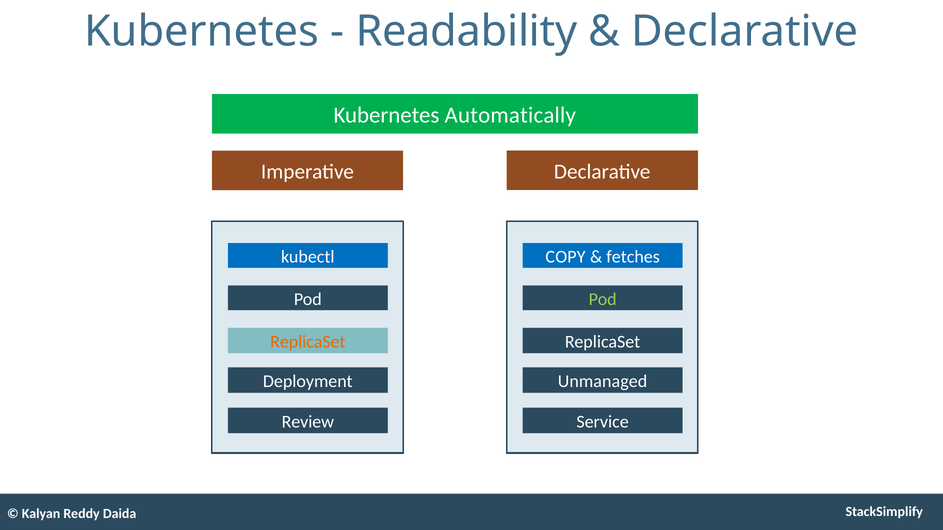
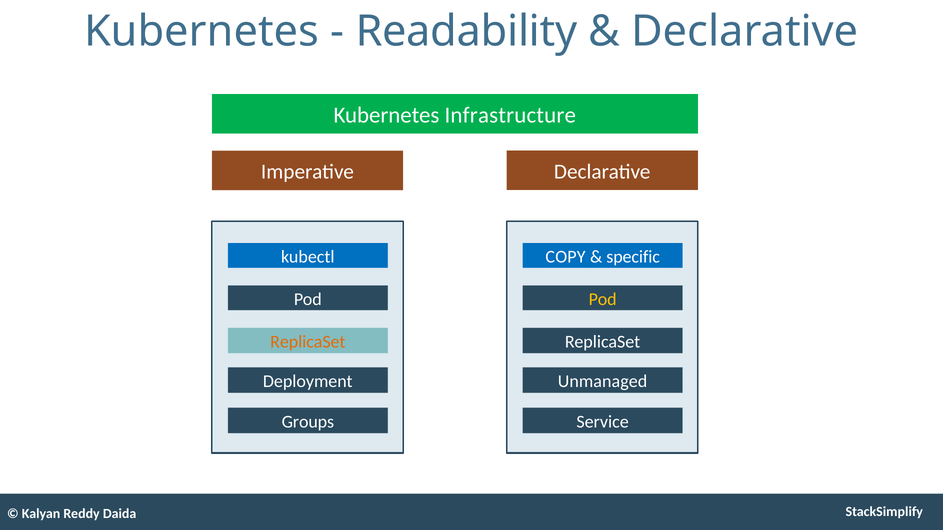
Automatically: Automatically -> Infrastructure (510, 116)
fetches: fetches -> specific (633, 257)
Pod colour: light green -> yellow (603, 299)
Review: Review -> Groups (308, 422)
